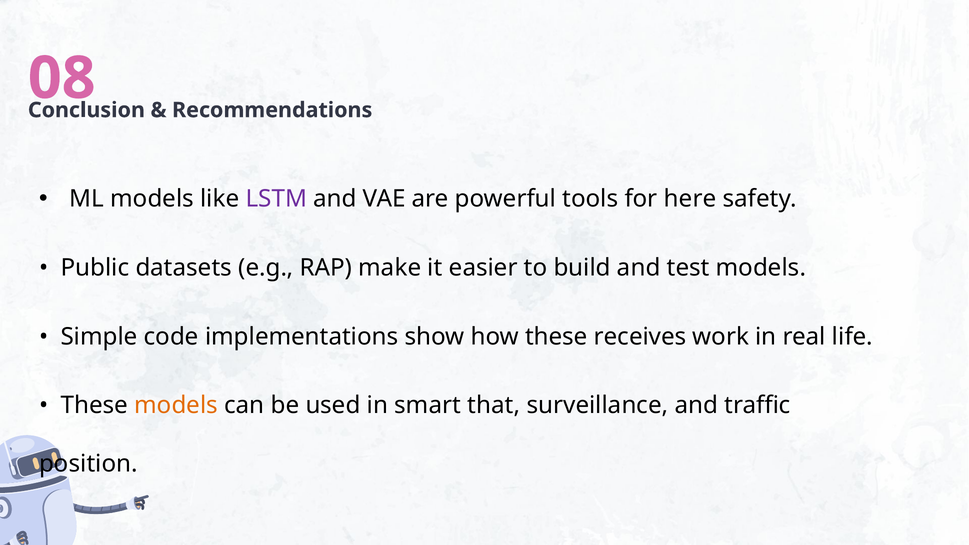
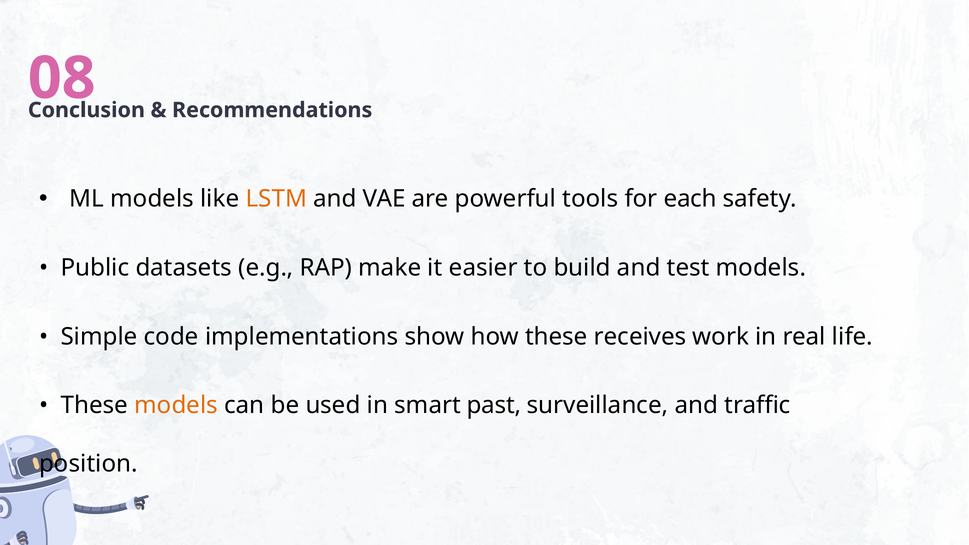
LSTM colour: purple -> orange (276, 199)
here: here -> each (690, 199)
that: that -> past (494, 406)
